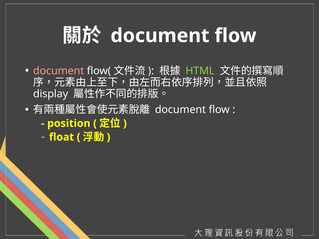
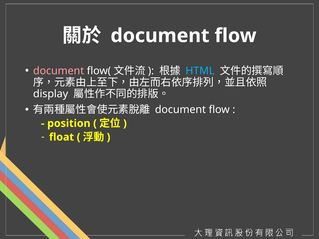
HTML colour: light green -> light blue (200, 71)
